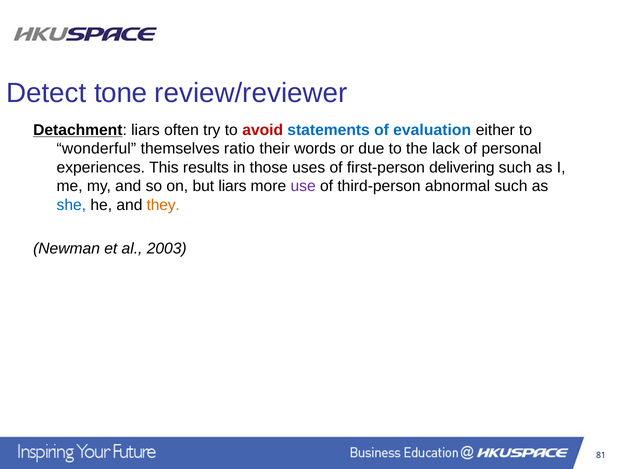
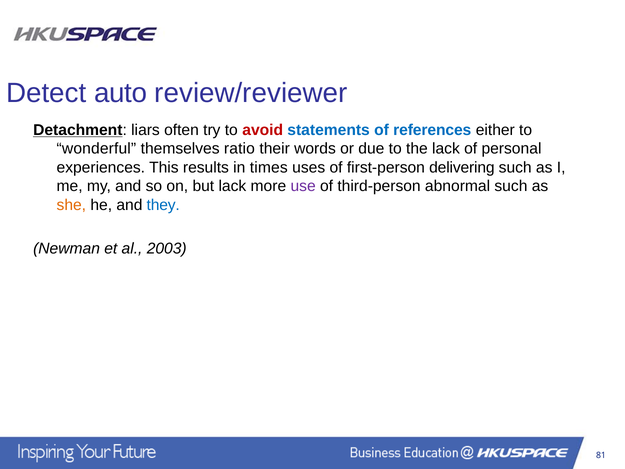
tone: tone -> auto (121, 93)
evaluation: evaluation -> references (432, 130)
those: those -> times (269, 167)
but liars: liars -> lack (232, 186)
she colour: blue -> orange (71, 205)
they colour: orange -> blue (163, 205)
